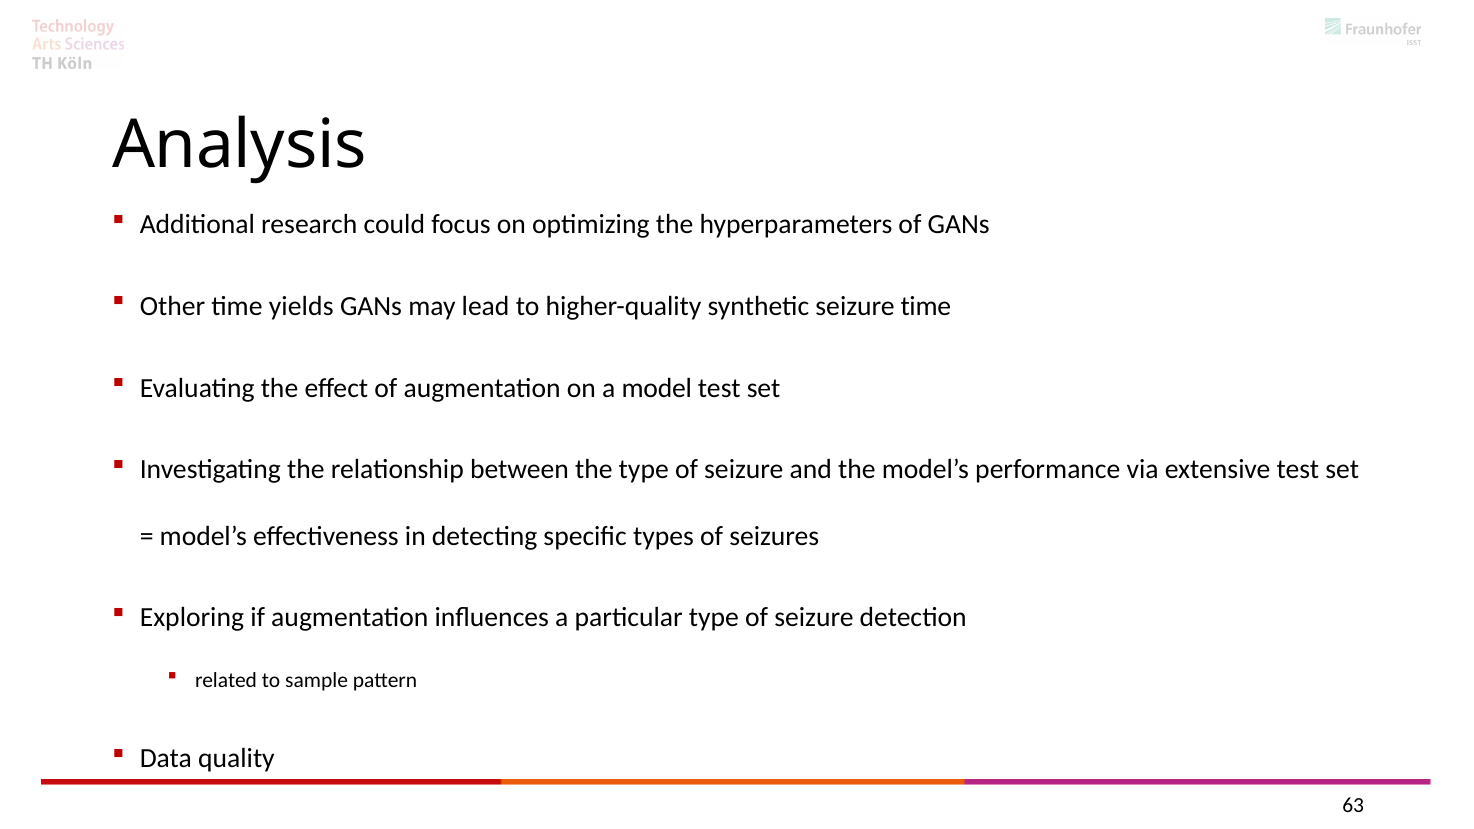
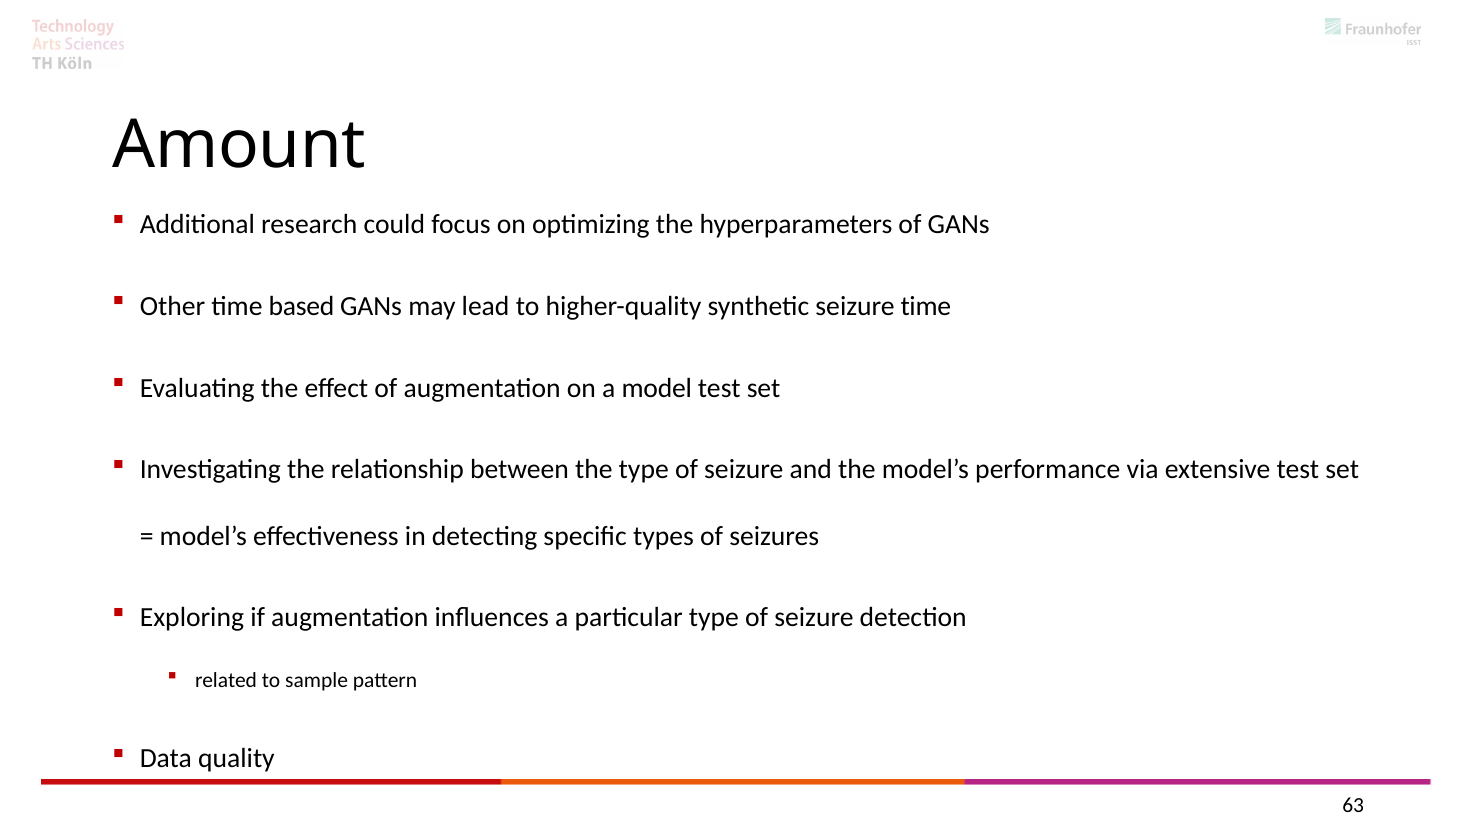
Analysis: Analysis -> Amount (239, 146)
yields: yields -> based (301, 306)
